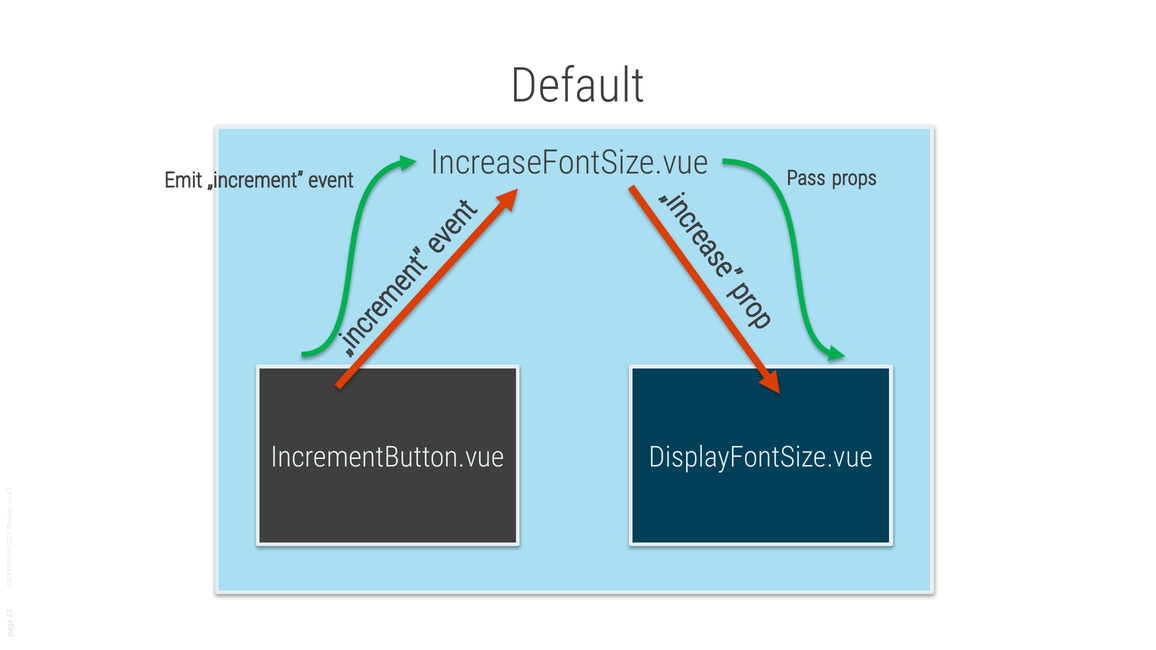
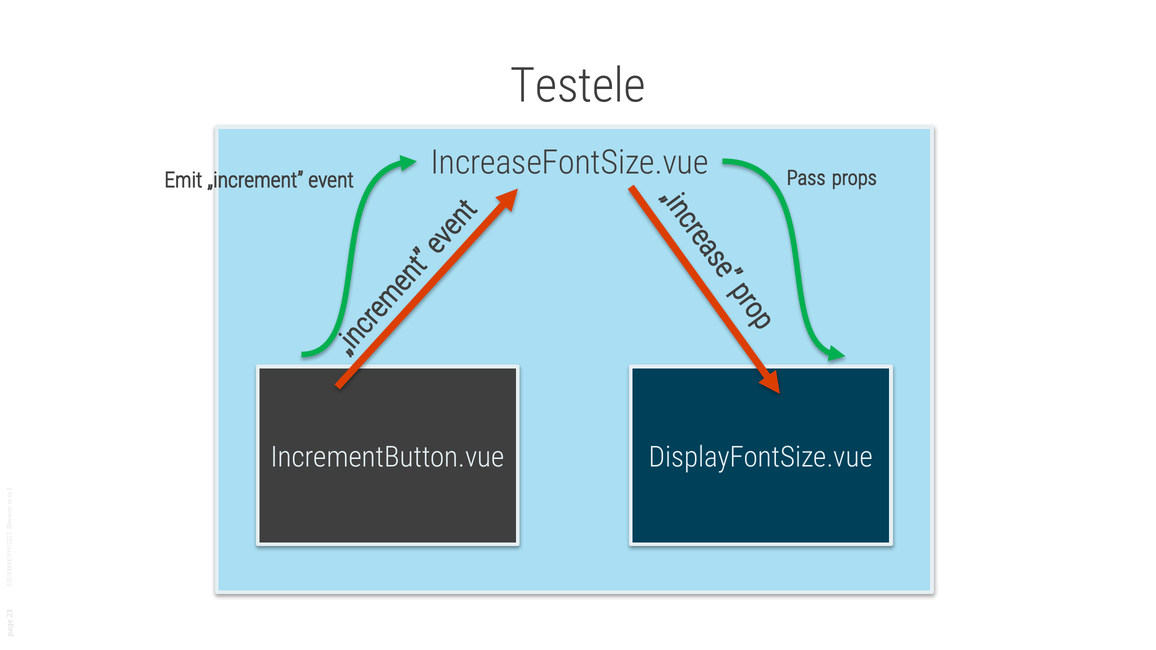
Default: Default -> Testele (578, 86)
